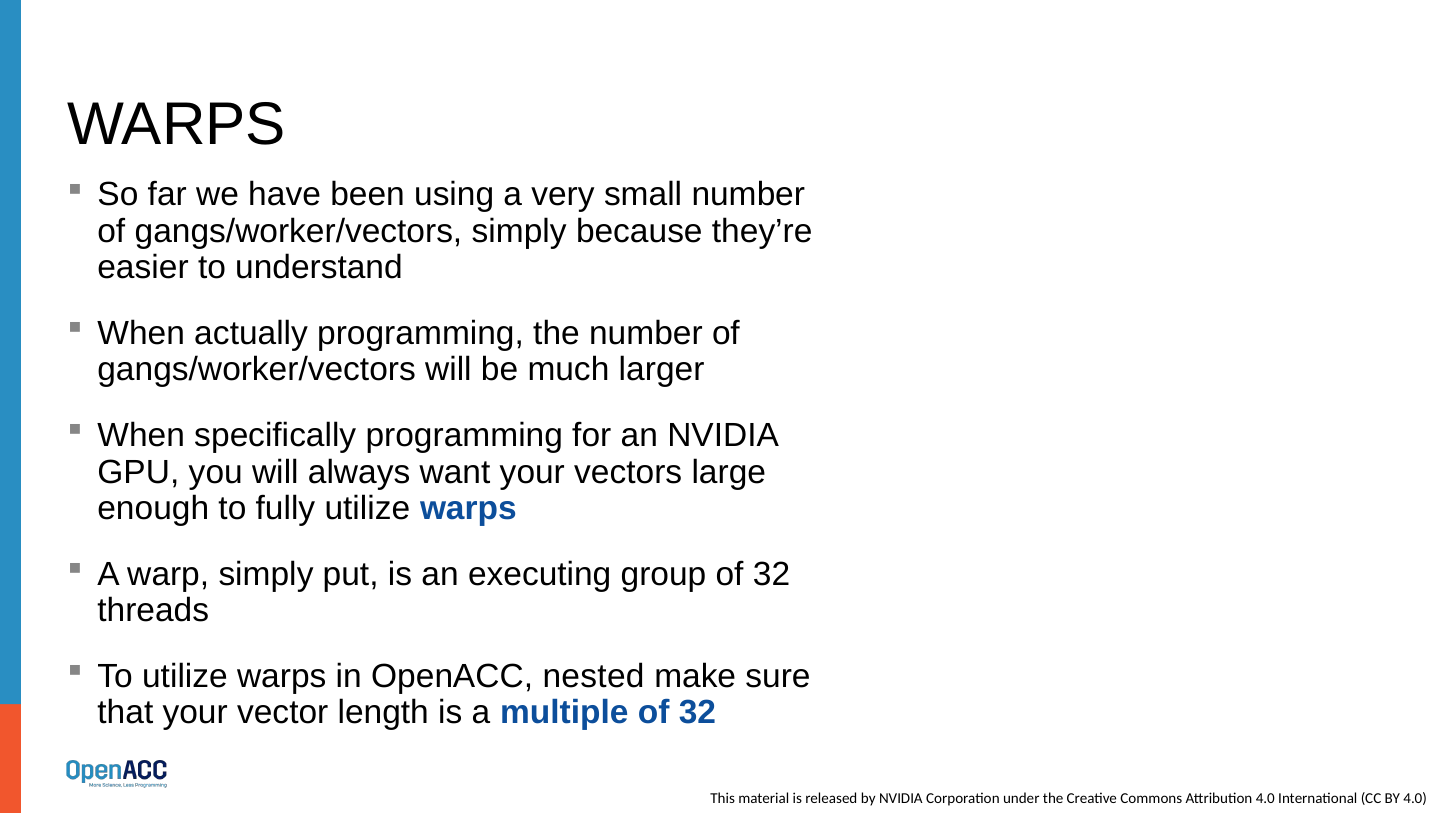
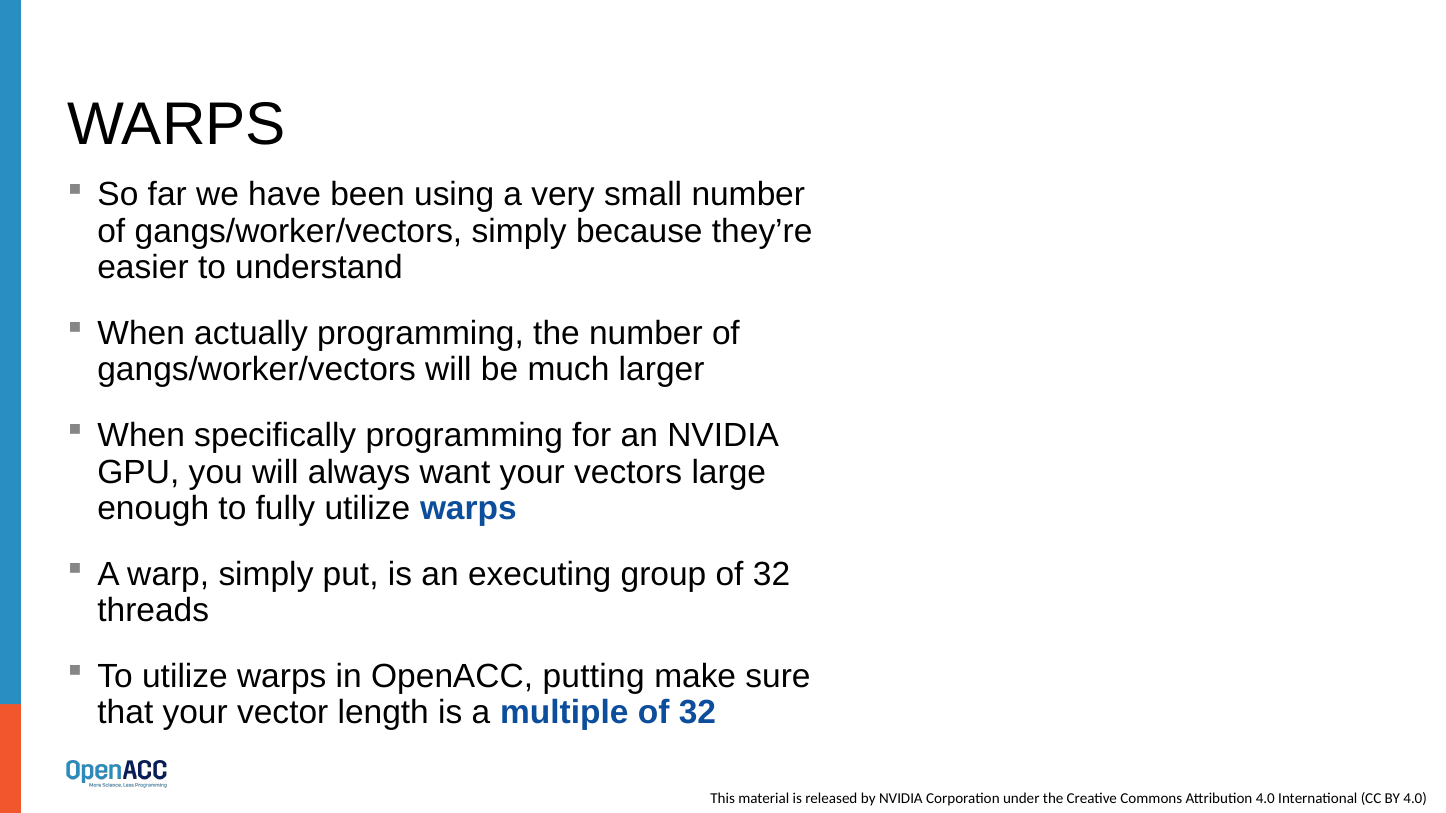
nested: nested -> putting (594, 677)
